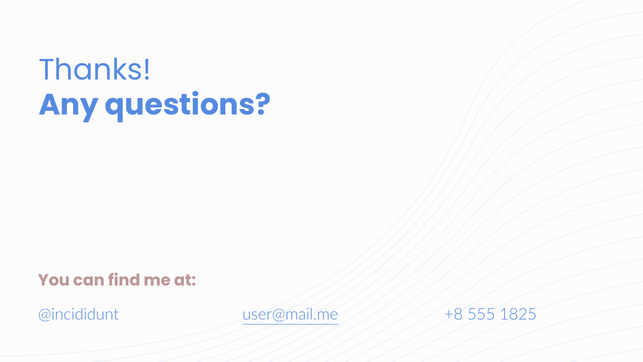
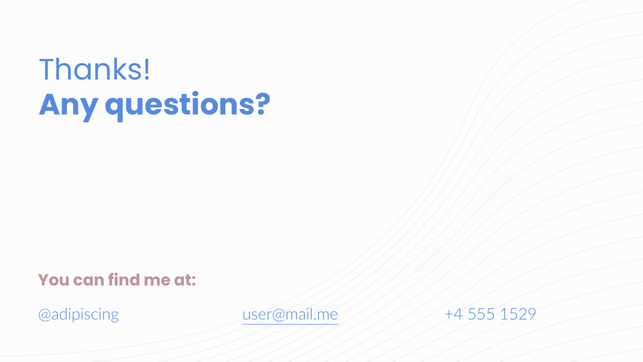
@incididunt: @incididunt -> @adipiscing (78, 314)
+8: +8 -> +4 (454, 314)
1825: 1825 -> 1529 (518, 314)
